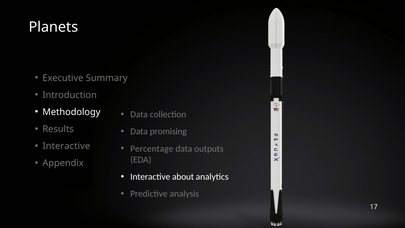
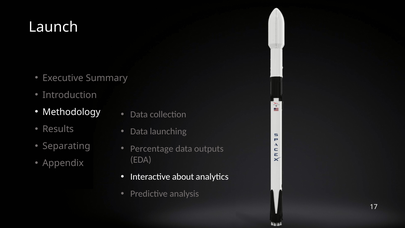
Planets: Planets -> Launch (53, 27)
promising: promising -> launching (168, 131)
Interactive: Interactive -> Separating (66, 146)
